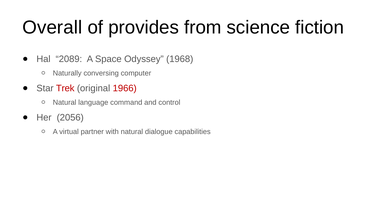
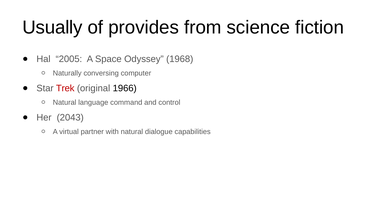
Overall: Overall -> Usually (52, 27)
2089: 2089 -> 2005 (69, 59)
1966 colour: red -> black (125, 88)
2056: 2056 -> 2043 (70, 117)
